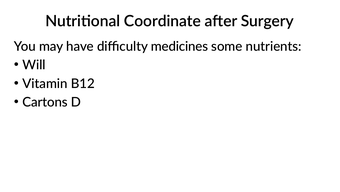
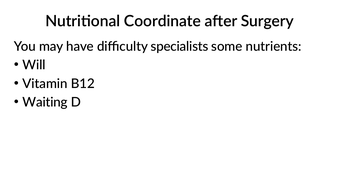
medicines: medicines -> specialists (180, 46)
Cartons: Cartons -> Waiting (45, 102)
